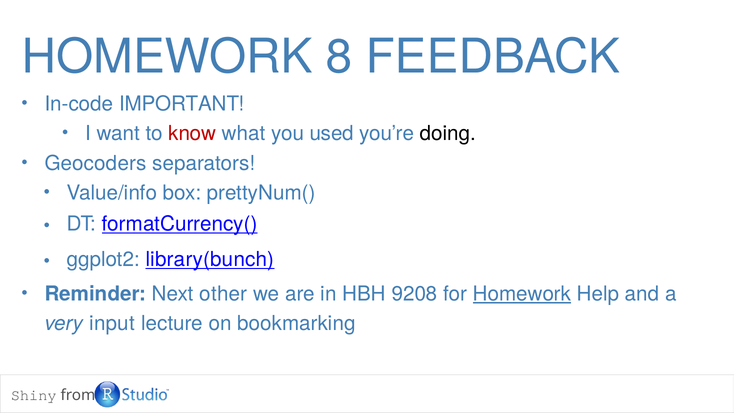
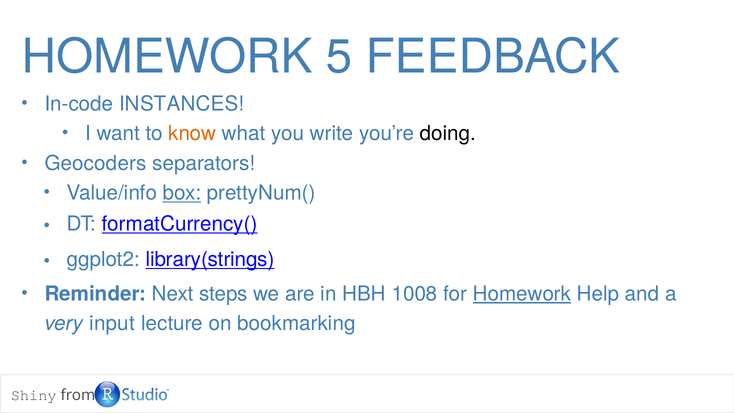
8: 8 -> 5 (339, 57)
IMPORTANT: IMPORTANT -> INSTANCES (182, 104)
know colour: red -> orange (192, 134)
used: used -> write (332, 134)
box underline: none -> present (182, 193)
library(bunch: library(bunch -> library(strings (210, 259)
other: other -> steps (224, 294)
9208: 9208 -> 1008 (415, 294)
